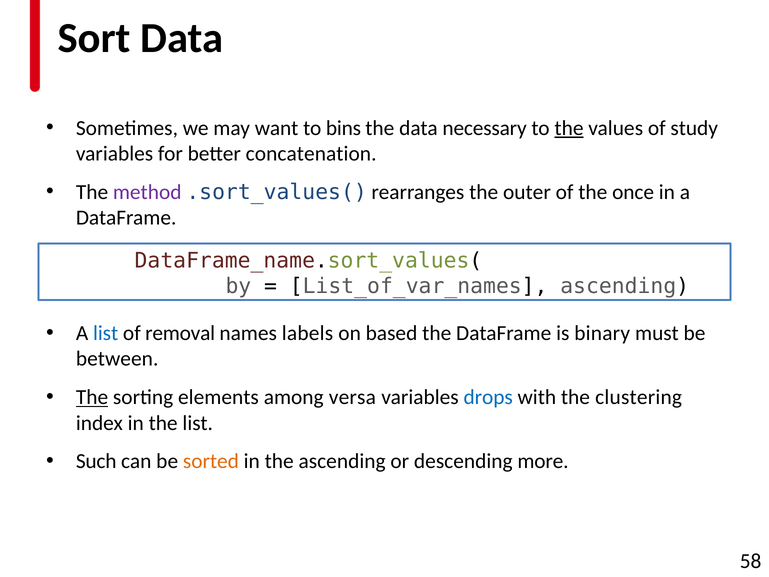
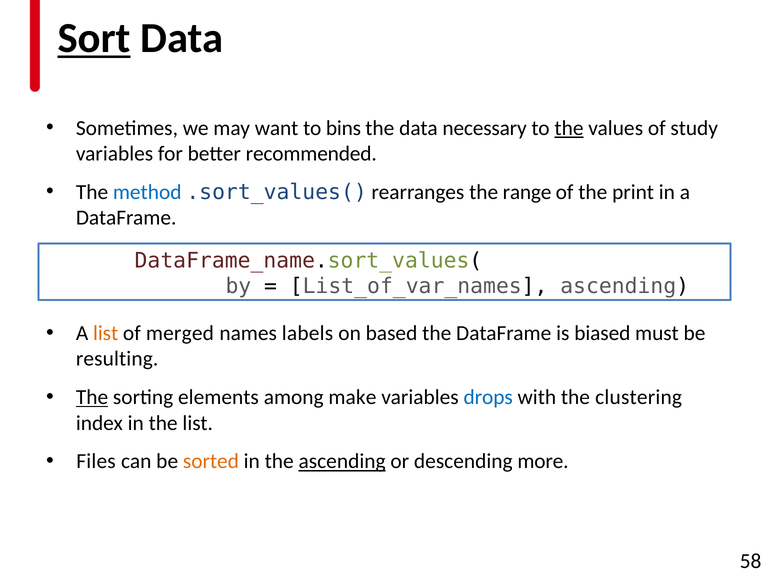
Sort underline: none -> present (94, 38)
concatenation: concatenation -> recommended (311, 154)
method colour: purple -> blue (147, 192)
outer: outer -> range (527, 192)
once: once -> print (633, 192)
list colour: blue -> orange (106, 333)
removal: removal -> merged (180, 333)
binary: binary -> biased (602, 333)
between: between -> resulting (117, 359)
versa: versa -> make (352, 397)
Such: Such -> Files (96, 461)
ascending underline: none -> present (342, 461)
